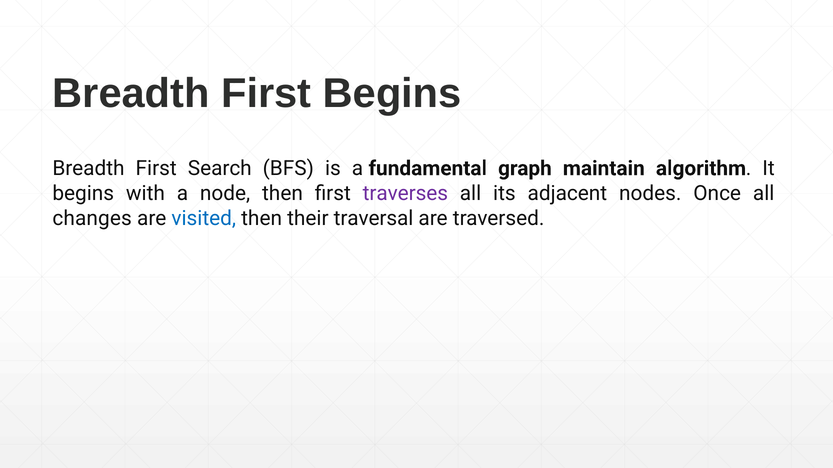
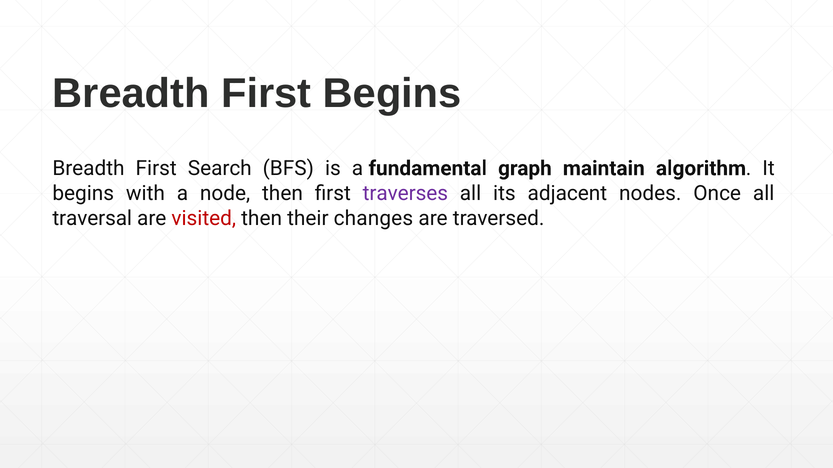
changes: changes -> traversal (92, 219)
visited colour: blue -> red (204, 219)
traversal: traversal -> changes (373, 219)
